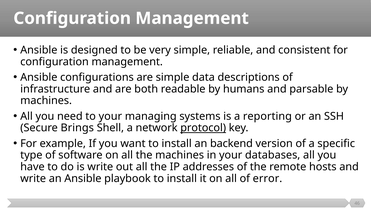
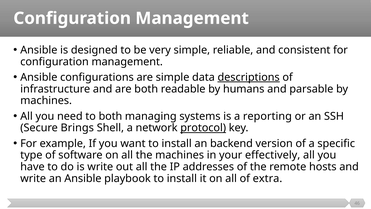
descriptions underline: none -> present (249, 77)
to your: your -> both (110, 116)
databases: databases -> effectively (273, 155)
error: error -> extra (268, 178)
